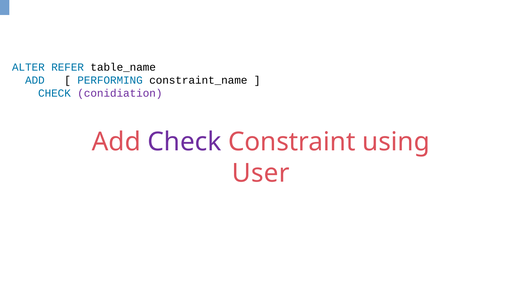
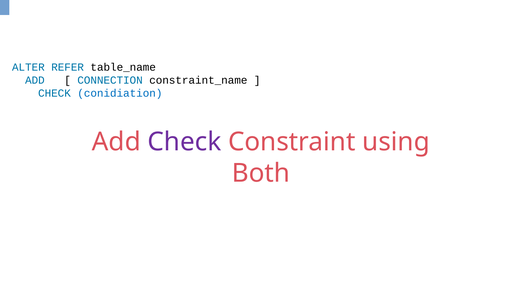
PERFORMING: PERFORMING -> CONNECTION (110, 80)
conidiation colour: purple -> blue (120, 93)
User: User -> Both (261, 173)
